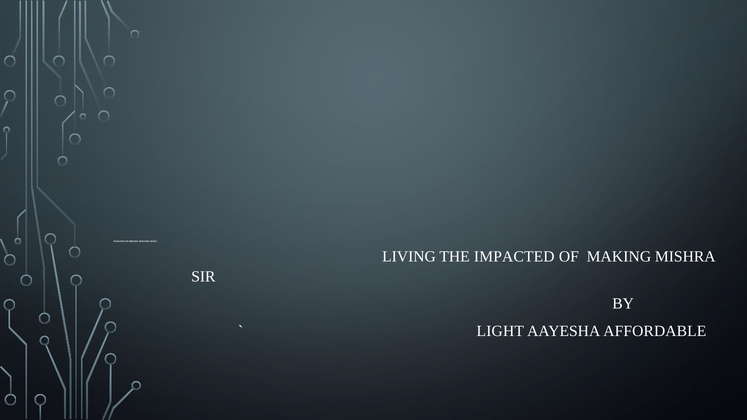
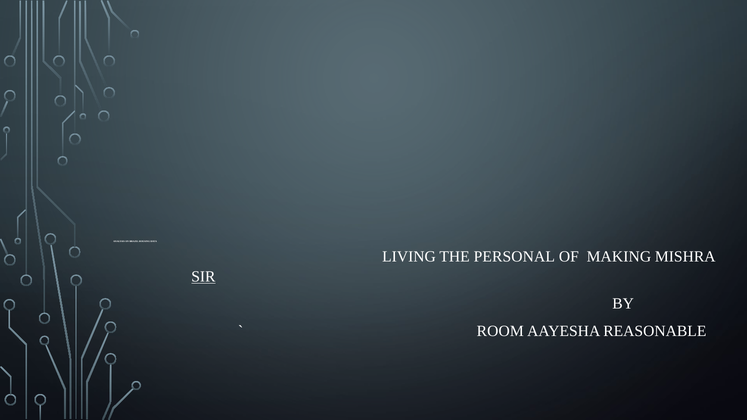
IMPACTED: IMPACTED -> PERSONAL (514, 257)
SIR underline: none -> present (203, 277)
LIGHT: LIGHT -> ROOM (500, 331)
AFFORDABLE: AFFORDABLE -> REASONABLE (655, 331)
